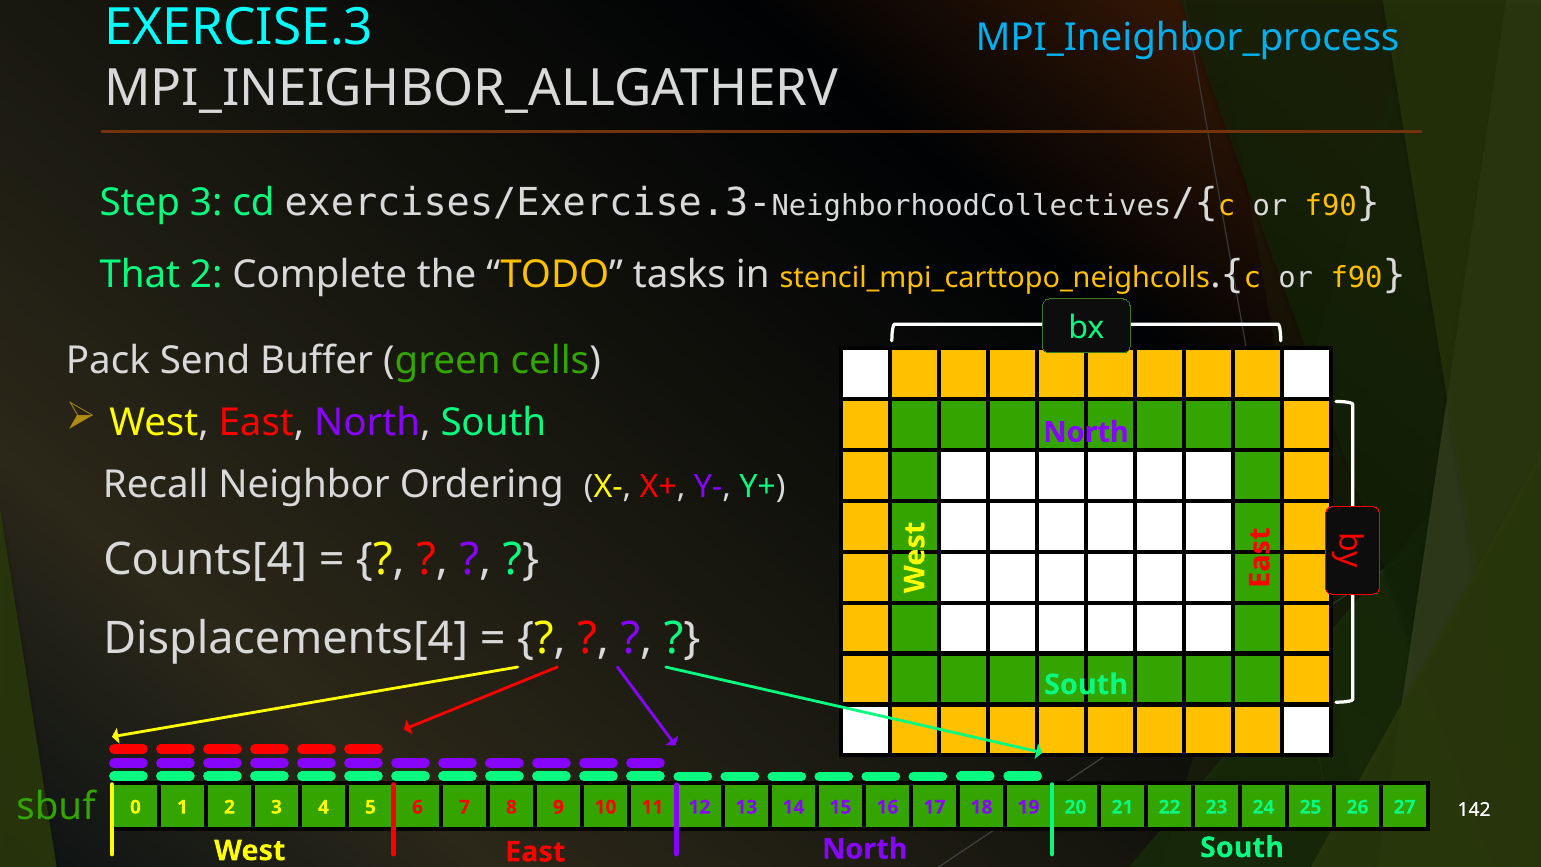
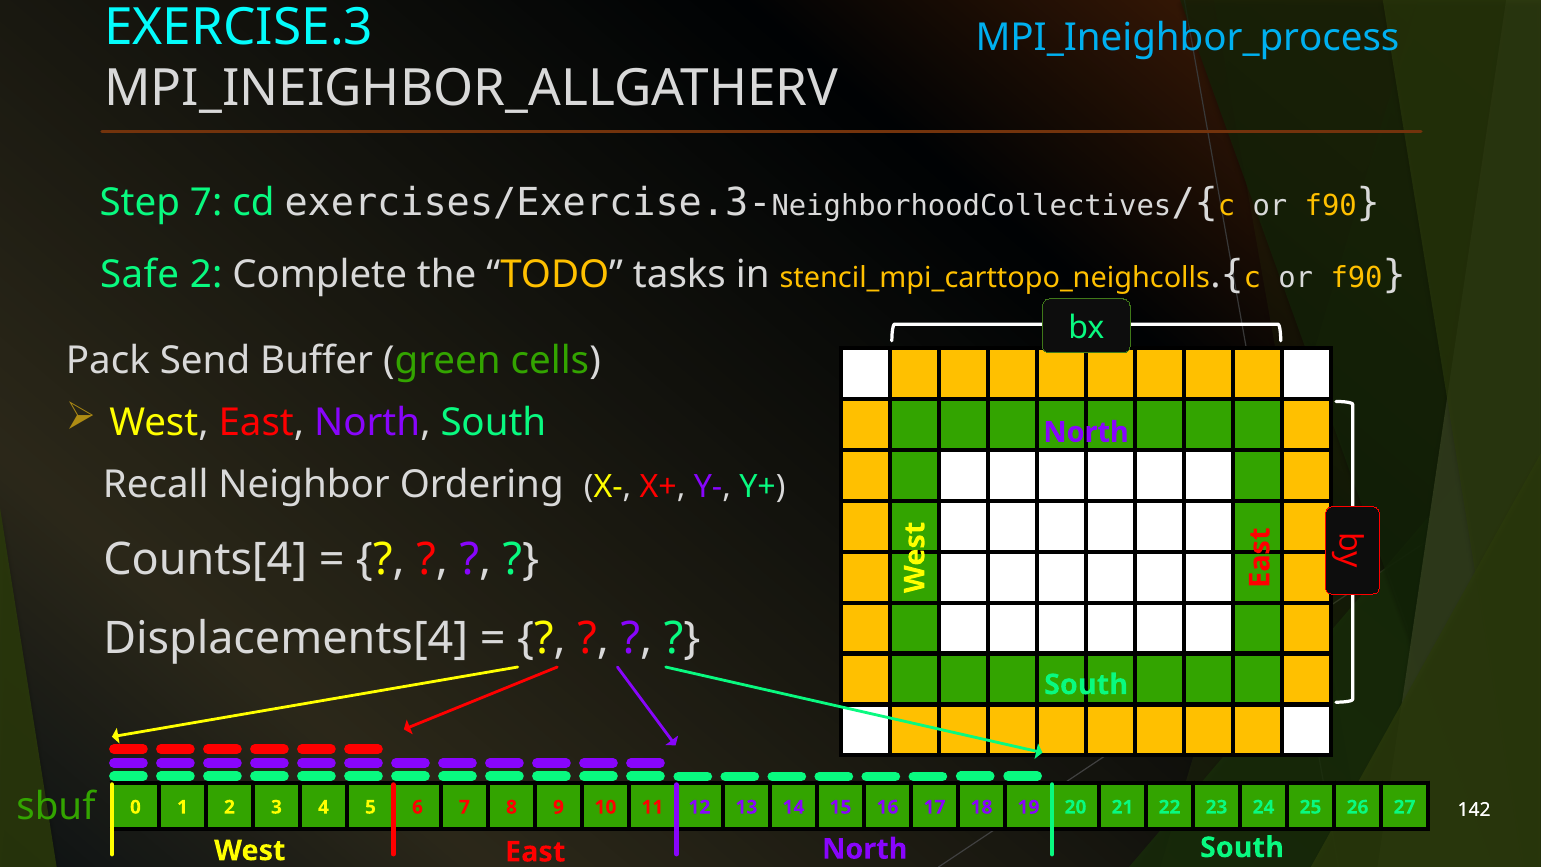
Step 3: 3 -> 7 (206, 203)
That: That -> Safe (140, 274)
